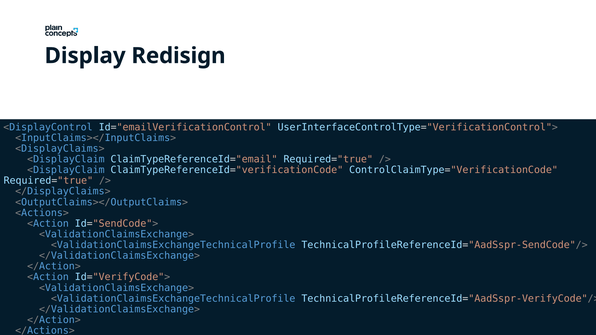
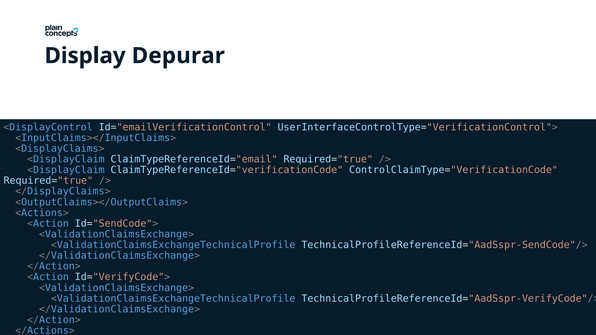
Redisign: Redisign -> Depurar (178, 56)
